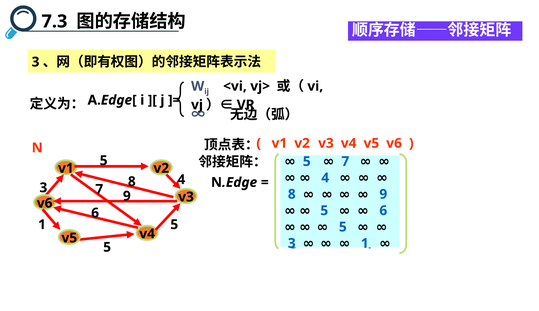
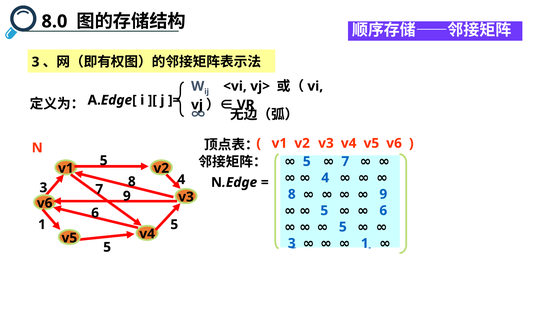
7.3: 7.3 -> 8.0 (54, 21)
